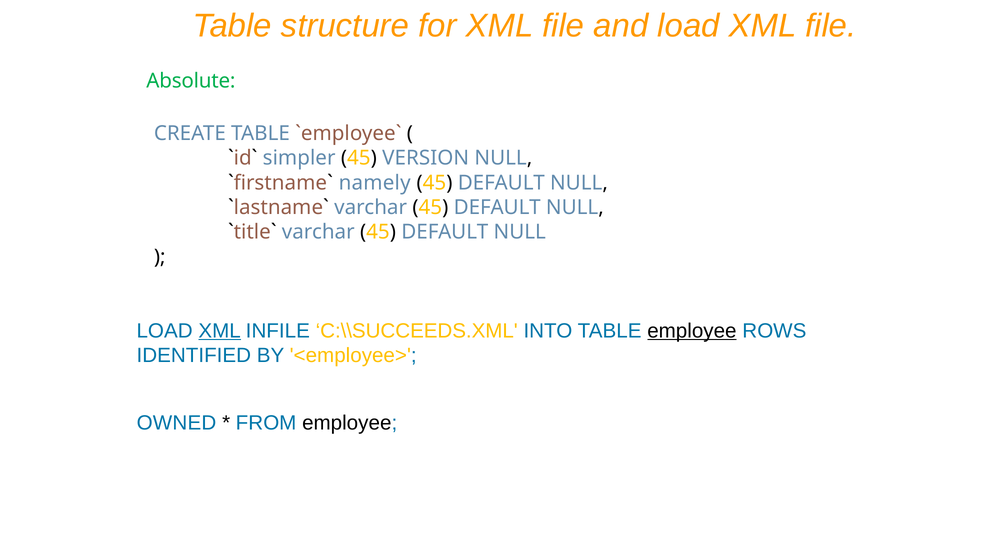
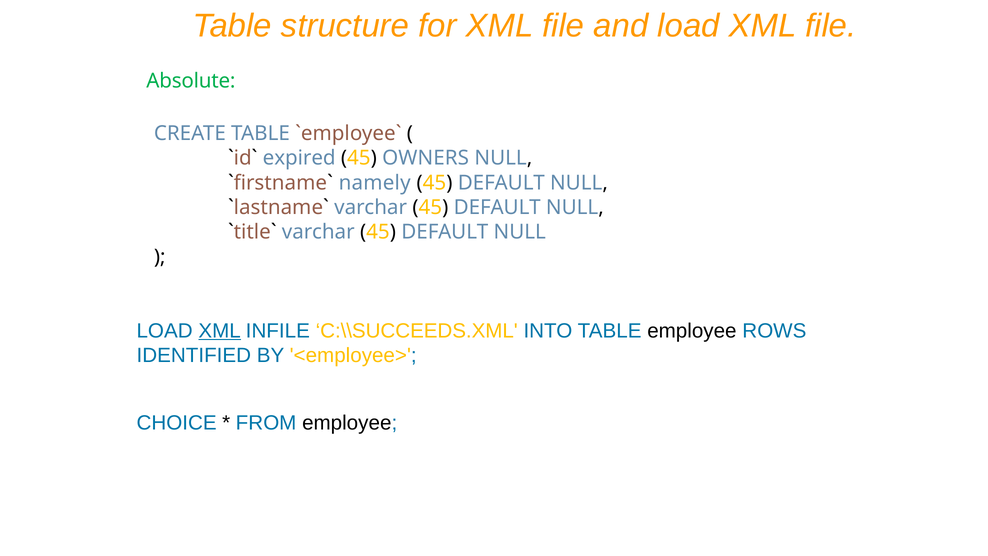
simpler: simpler -> expired (299, 158)
VERSION: VERSION -> OWNERS (426, 158)
employee underline: present -> none (692, 331)
OWNED: OWNED -> CHOICE (177, 423)
